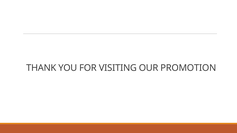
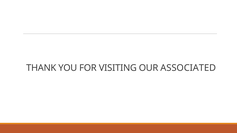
PROMOTION: PROMOTION -> ASSOCIATED (188, 68)
